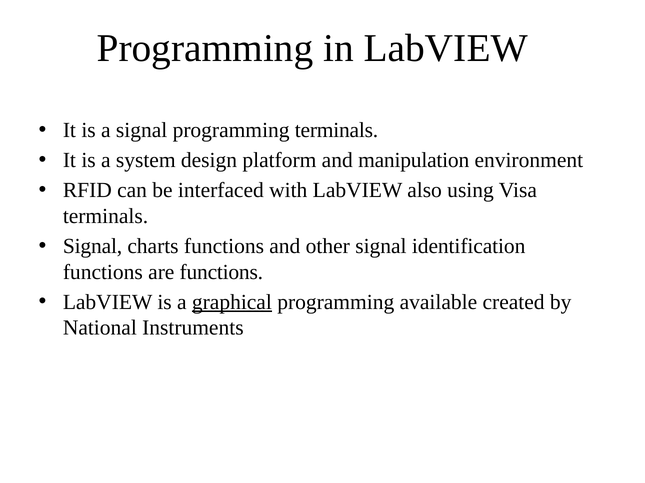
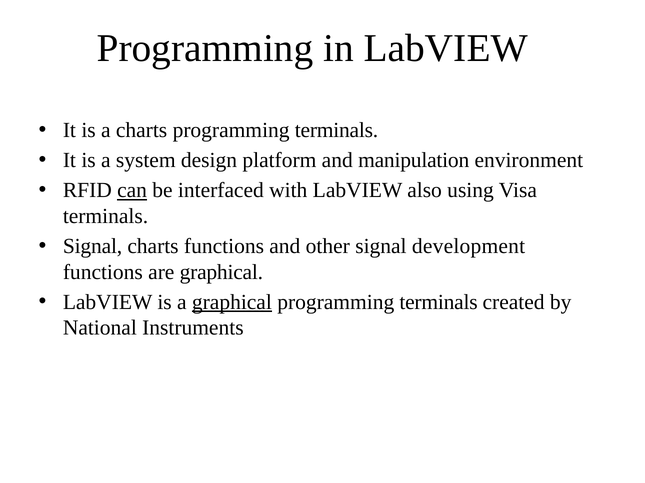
a signal: signal -> charts (142, 131)
can underline: none -> present (132, 191)
identification: identification -> development (469, 247)
are functions: functions -> graphical (221, 272)
available: available -> terminals (439, 302)
